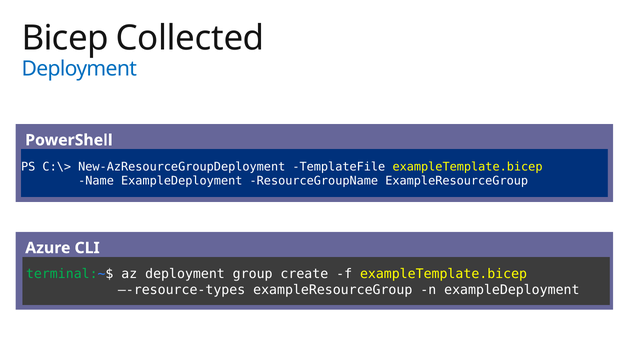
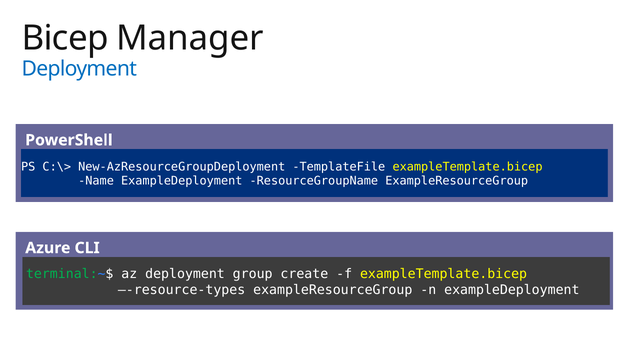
Collected: Collected -> Manager (190, 38)
